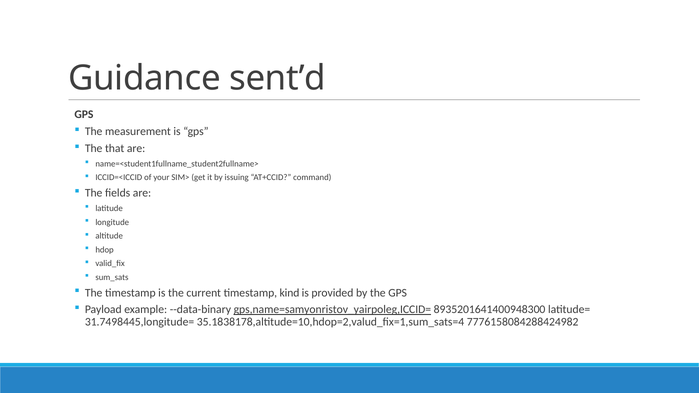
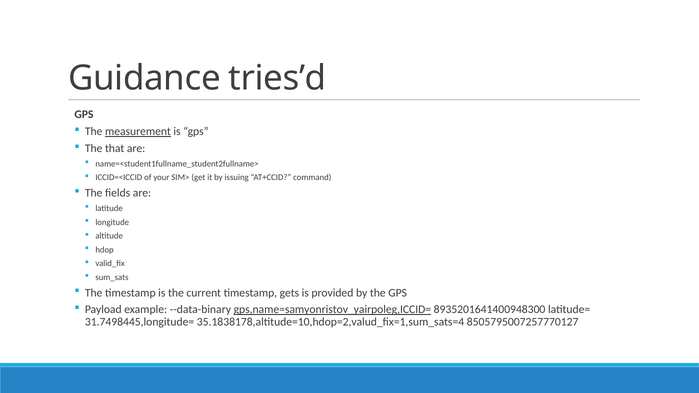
sent’d: sent’d -> tries’d (277, 78)
measurement underline: none -> present (138, 132)
kind: kind -> gets (289, 293)
7776158084288424982: 7776158084288424982 -> 8505795007257770127 (523, 322)
